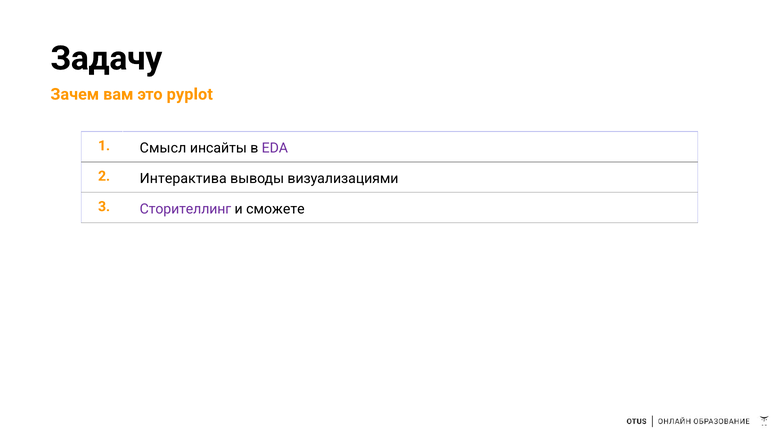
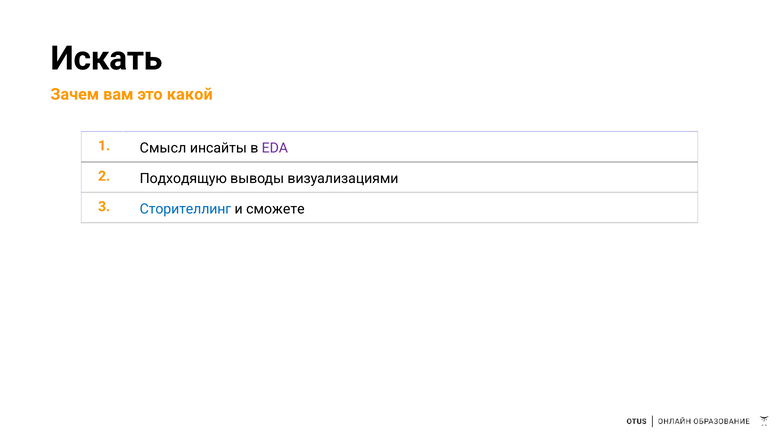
Задачу: Задачу -> Искать (106, 58)
pyplot: pyplot -> какой (190, 94)
Интерактива: Интерактива -> Подходящую (183, 179)
Сторителлинг colour: purple -> blue (185, 209)
